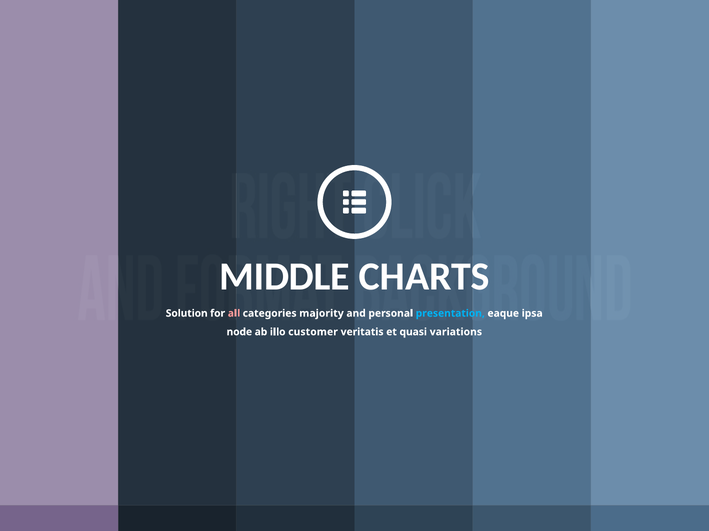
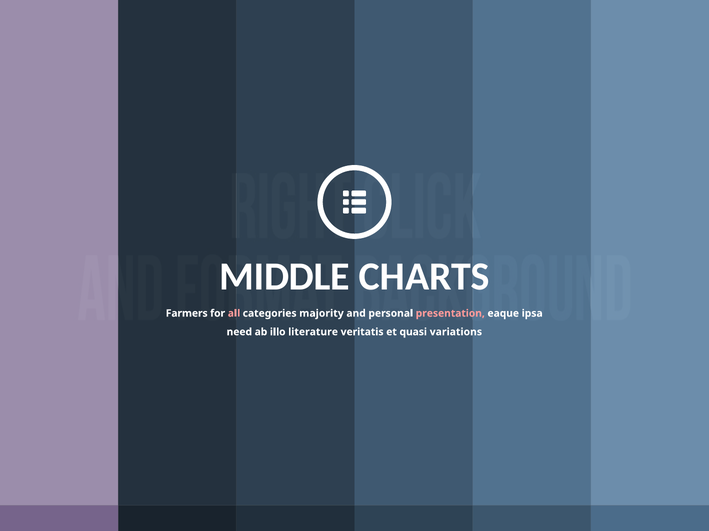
Solution: Solution -> Farmers (187, 314)
presentation colour: light blue -> pink (450, 314)
node: node -> need (239, 332)
customer: customer -> literature (313, 332)
